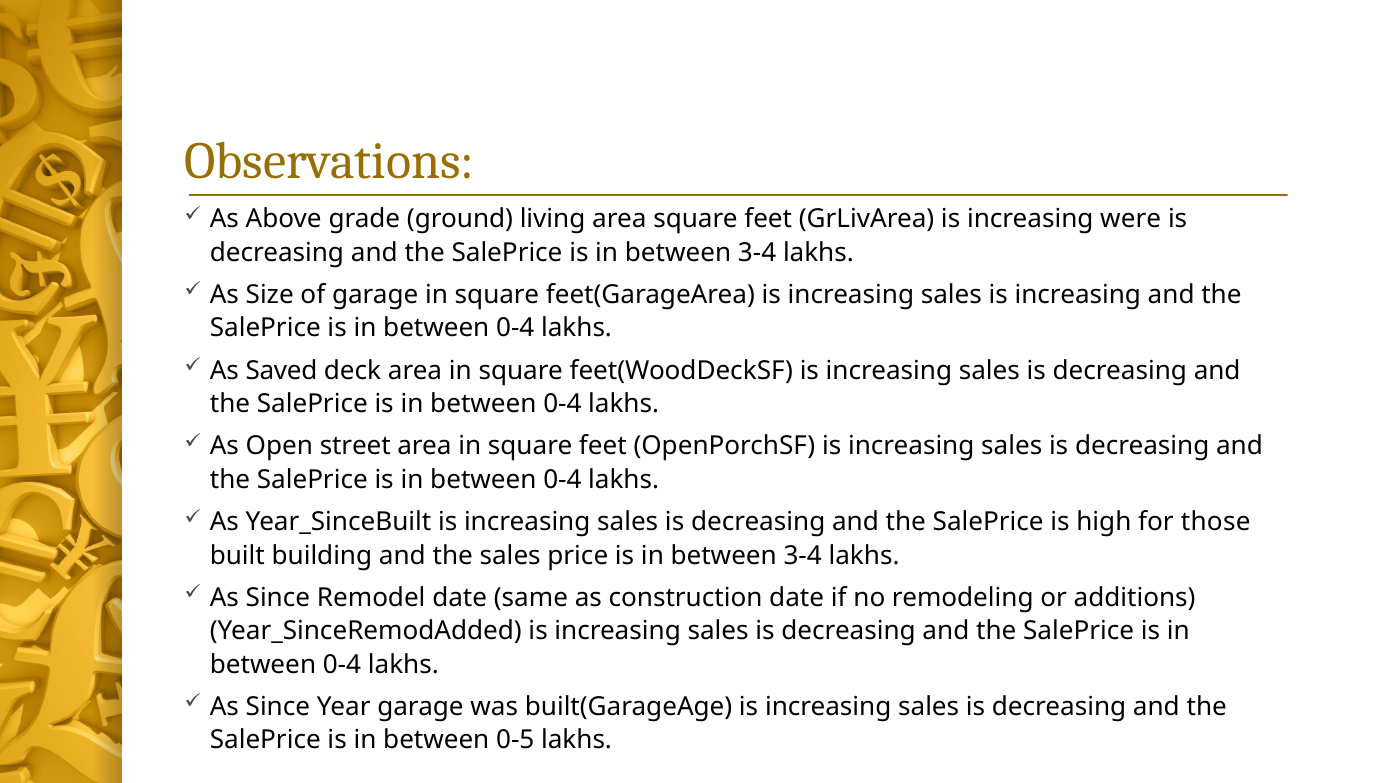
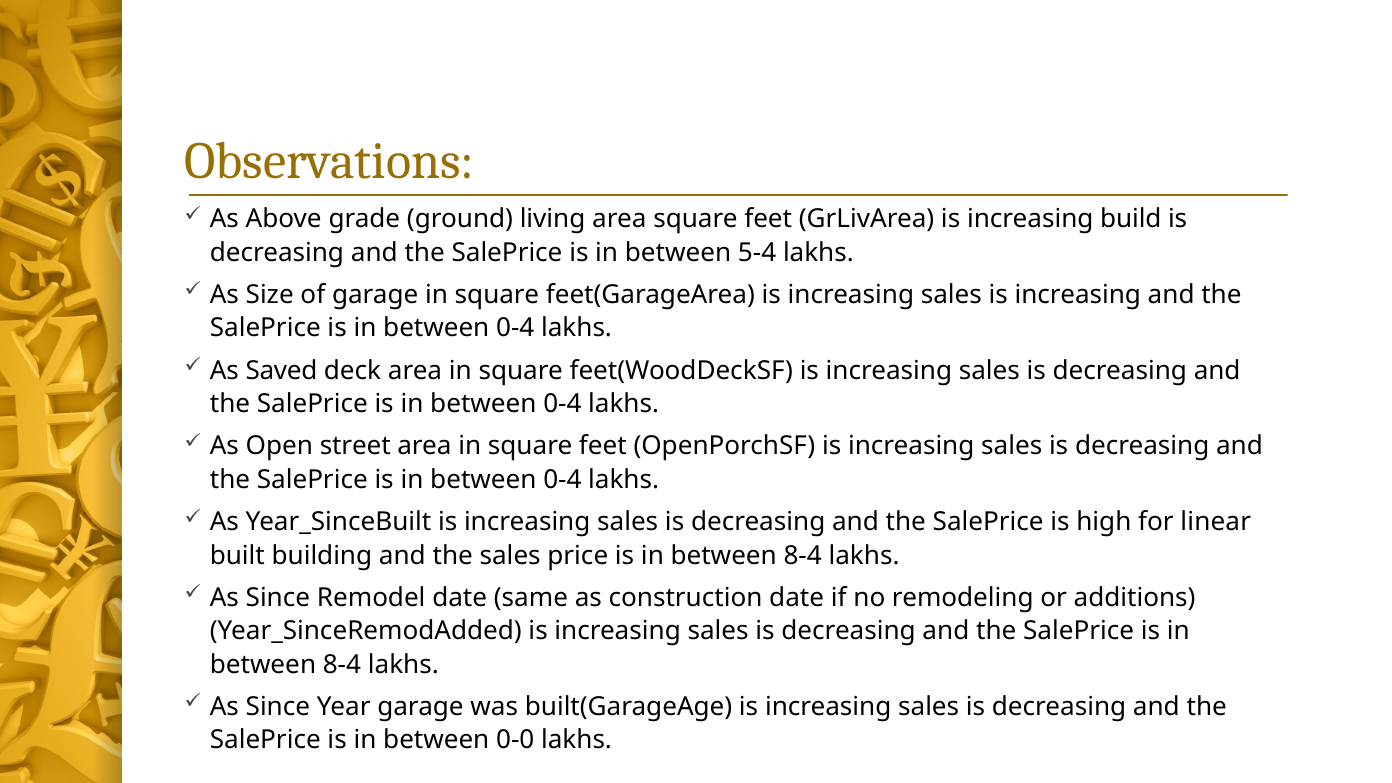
were: were -> build (1131, 219)
3-4: 3-4 -> 5-4 (757, 253)
those: those -> linear (1216, 522)
3-4: 3-4 -> 8-4 (803, 556)
0-4: 0-4 -> 8-4 (342, 665)
0-5: 0-5 -> 0-0 (515, 741)
